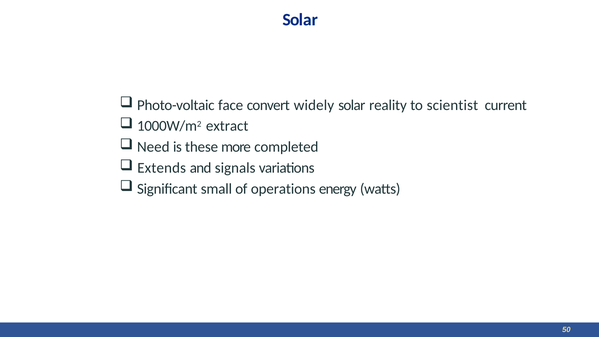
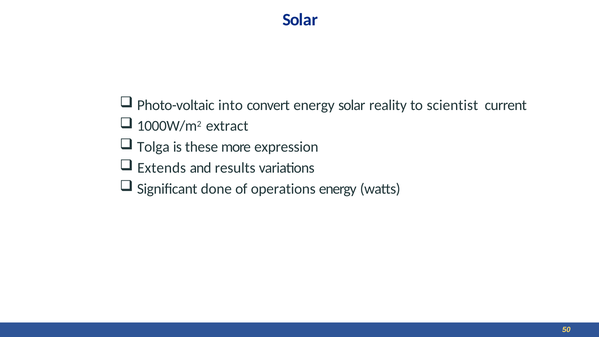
face: face -> into (231, 105)
convert widely: widely -> energy (314, 105)
Need: Need -> Tolga (153, 147)
completed: completed -> expression (286, 147)
signals: signals -> results (235, 168)
small: small -> done (216, 189)
